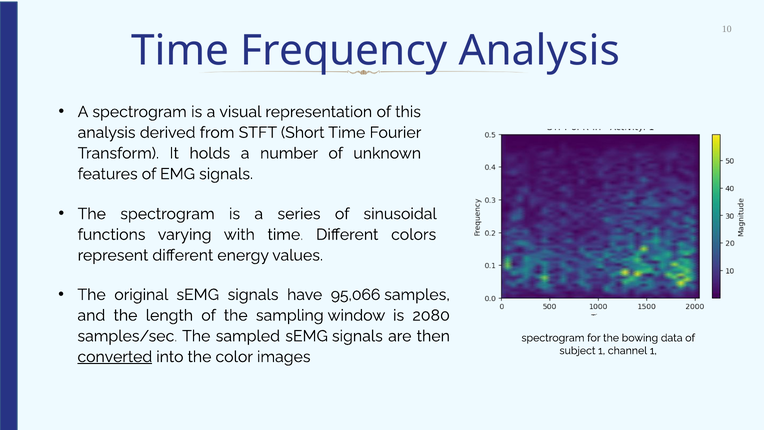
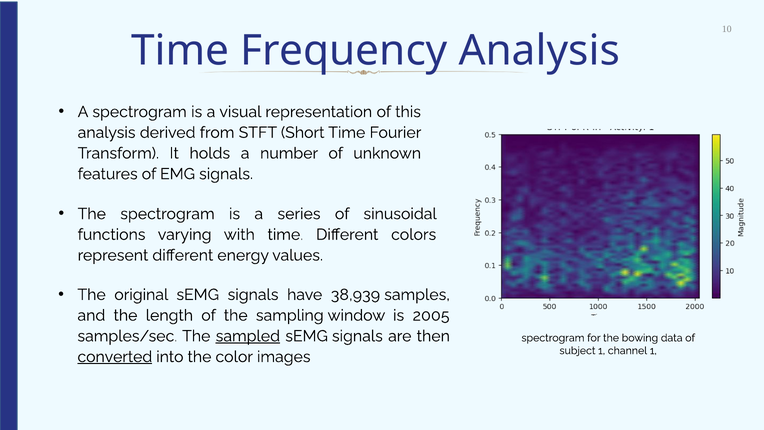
95,066: 95,066 -> 38,939 (355, 295)
2080: 2080 -> 2005 (431, 315)
sampled underline: none -> present (248, 336)
